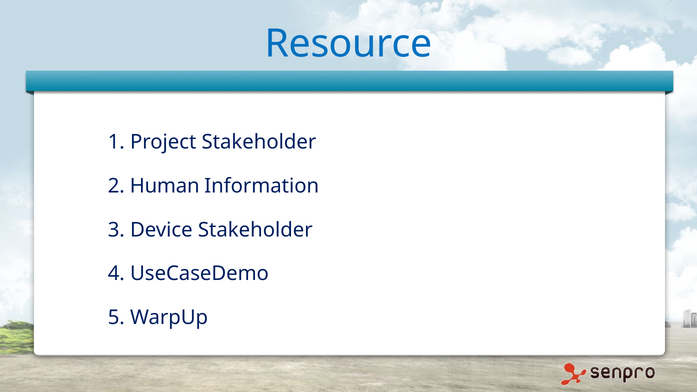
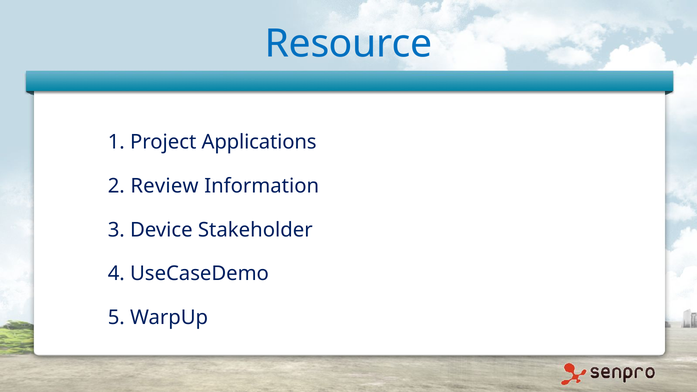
Project Stakeholder: Stakeholder -> Applications (259, 142)
Human: Human -> Review (164, 186)
